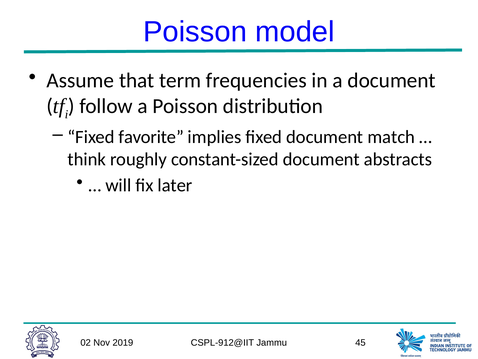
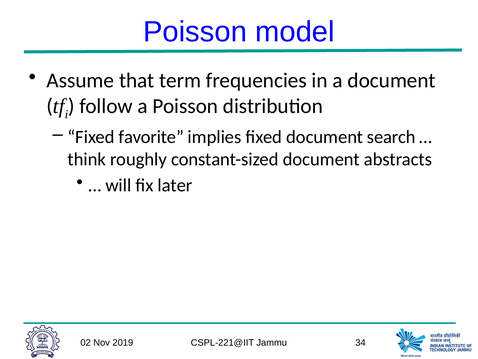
match: match -> search (391, 137)
CSPL-912@IIT: CSPL-912@IIT -> CSPL-221@IIT (222, 342)
45: 45 -> 34 (360, 342)
